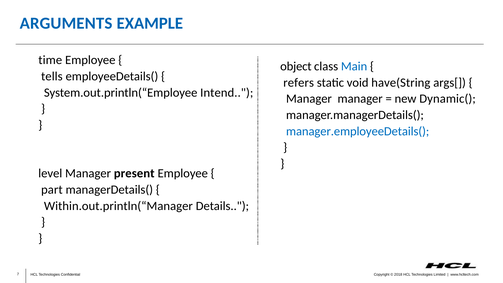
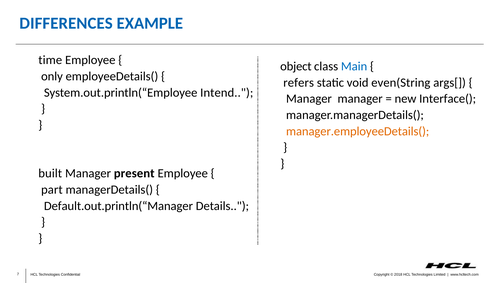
ARGUMENTS: ARGUMENTS -> DIFFERENCES (66, 23)
tells: tells -> only (52, 76)
have(String: have(String -> even(String (401, 83)
Dynamic(: Dynamic( -> Interface( (448, 99)
manager.employeeDetails( colour: blue -> orange (358, 131)
level: level -> built (50, 173)
Within.out.println(“Manager: Within.out.println(“Manager -> Default.out.println(“Manager (118, 206)
